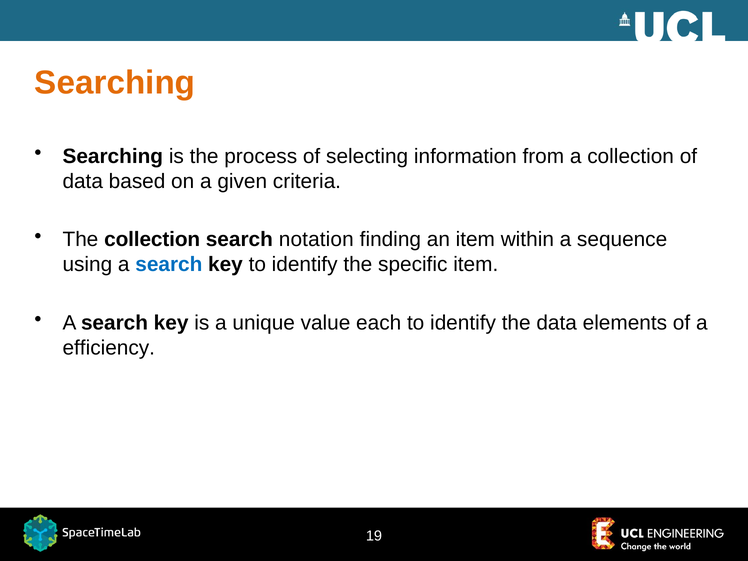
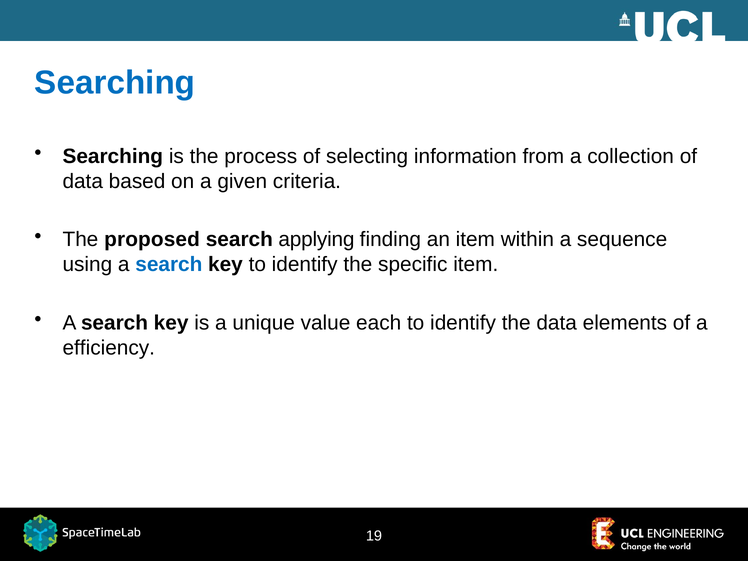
Searching colour: orange -> blue (115, 83)
The collection: collection -> proposed (152, 240)
notation: notation -> applying (316, 240)
